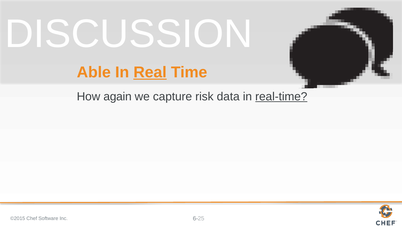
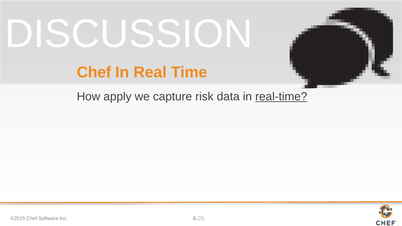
Able: Able -> Chef (94, 72)
Real underline: present -> none (150, 72)
again: again -> apply (117, 97)
